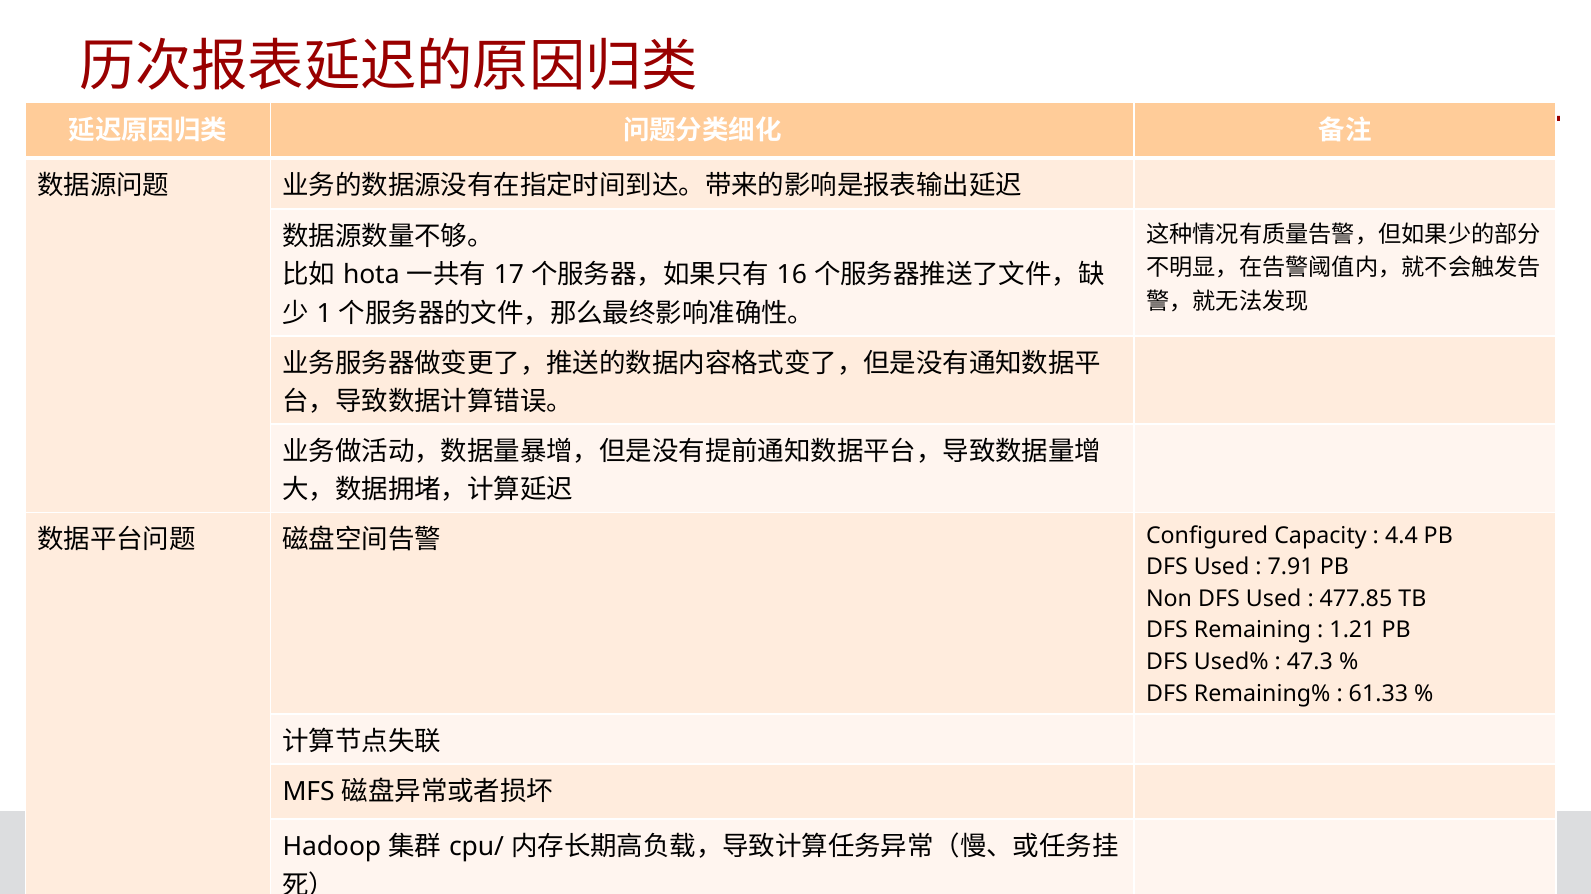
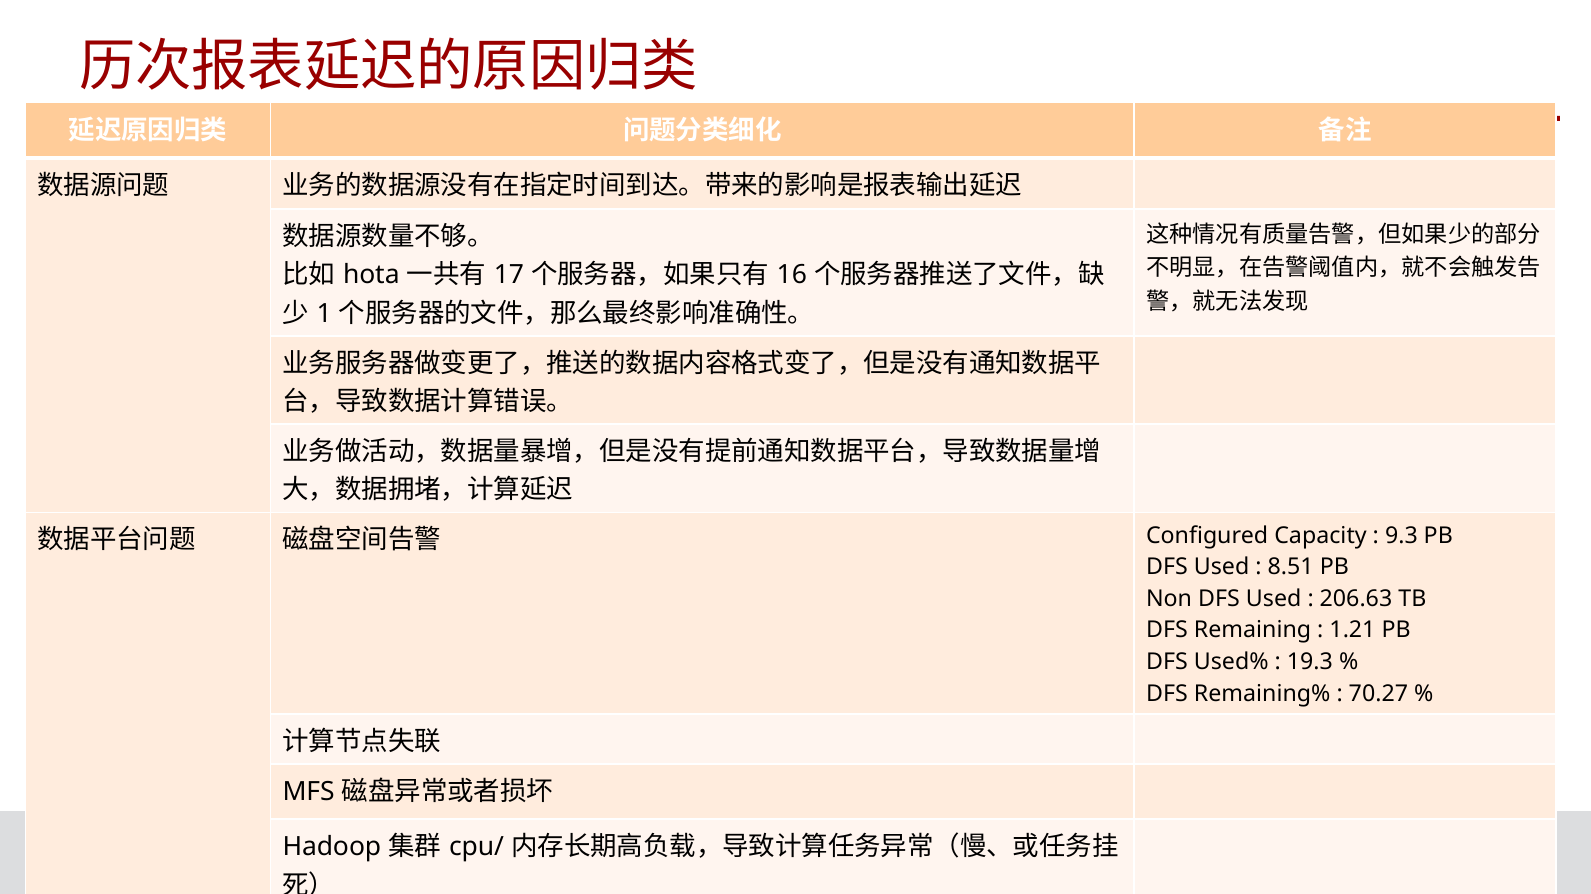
4.4: 4.4 -> 9.3 (1401, 536)
7.91: 7.91 -> 8.51 (1291, 567)
477.85: 477.85 -> 206.63 (1356, 599)
47.3: 47.3 -> 19.3 (1310, 662)
61.33: 61.33 -> 70.27 (1378, 694)
